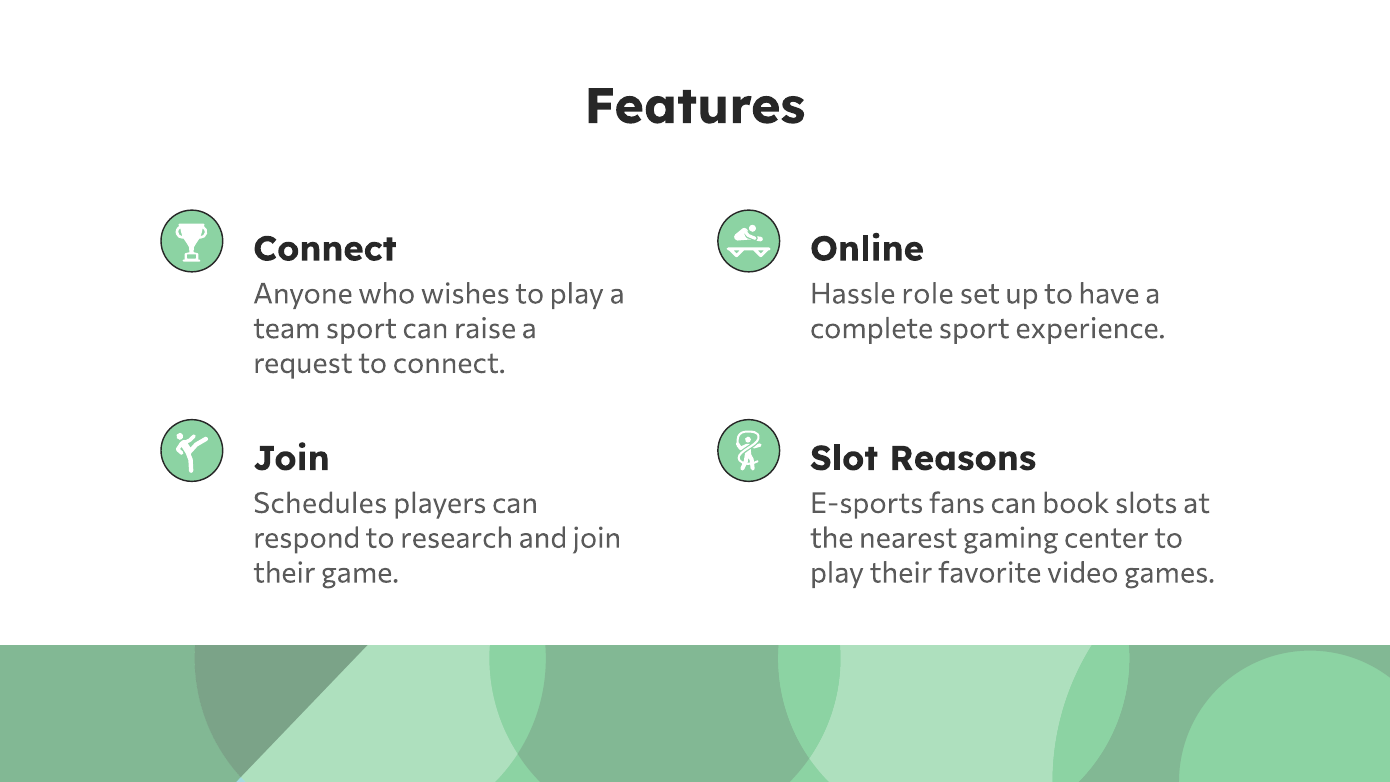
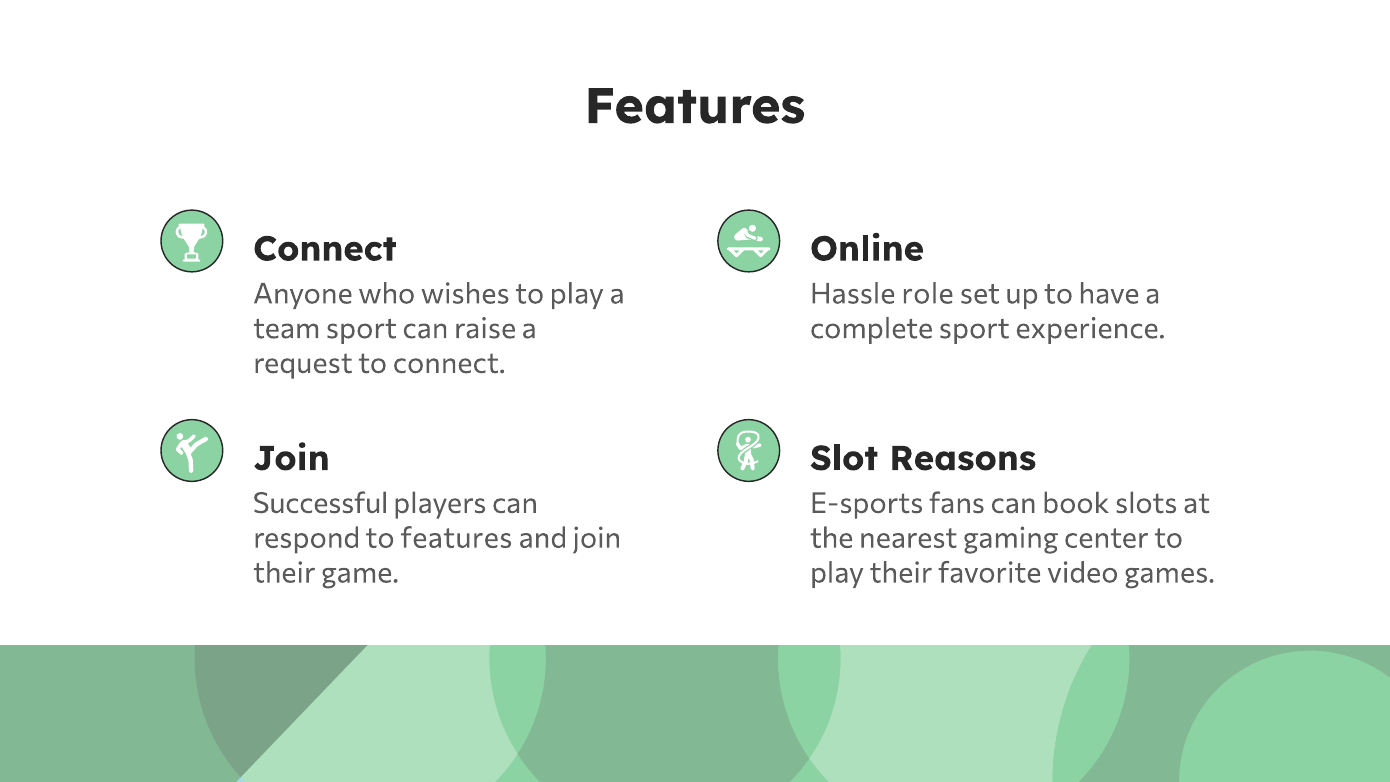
Schedules: Schedules -> Successful (320, 503)
to research: research -> features (456, 538)
